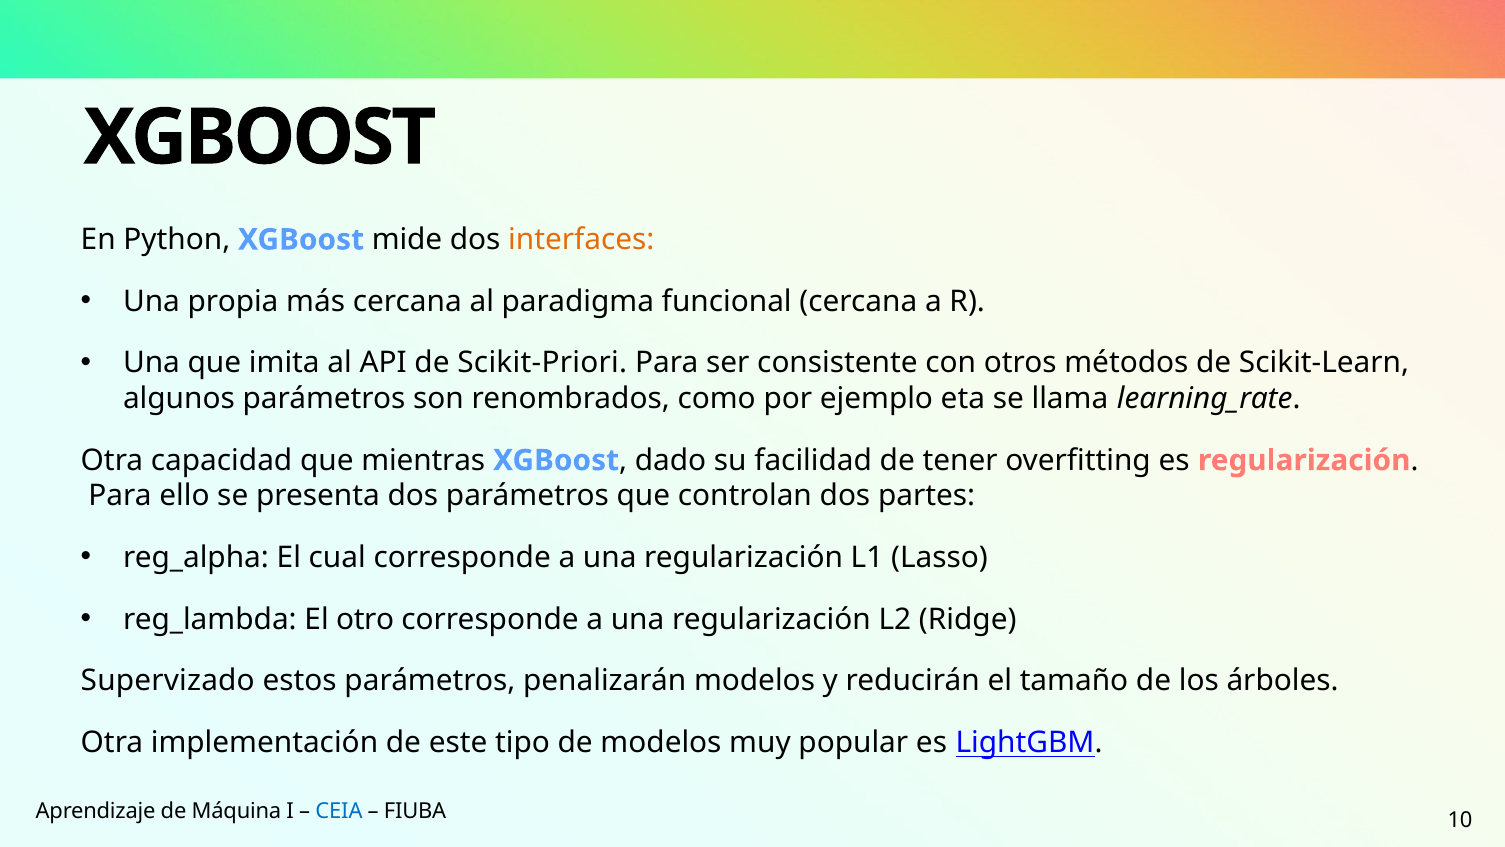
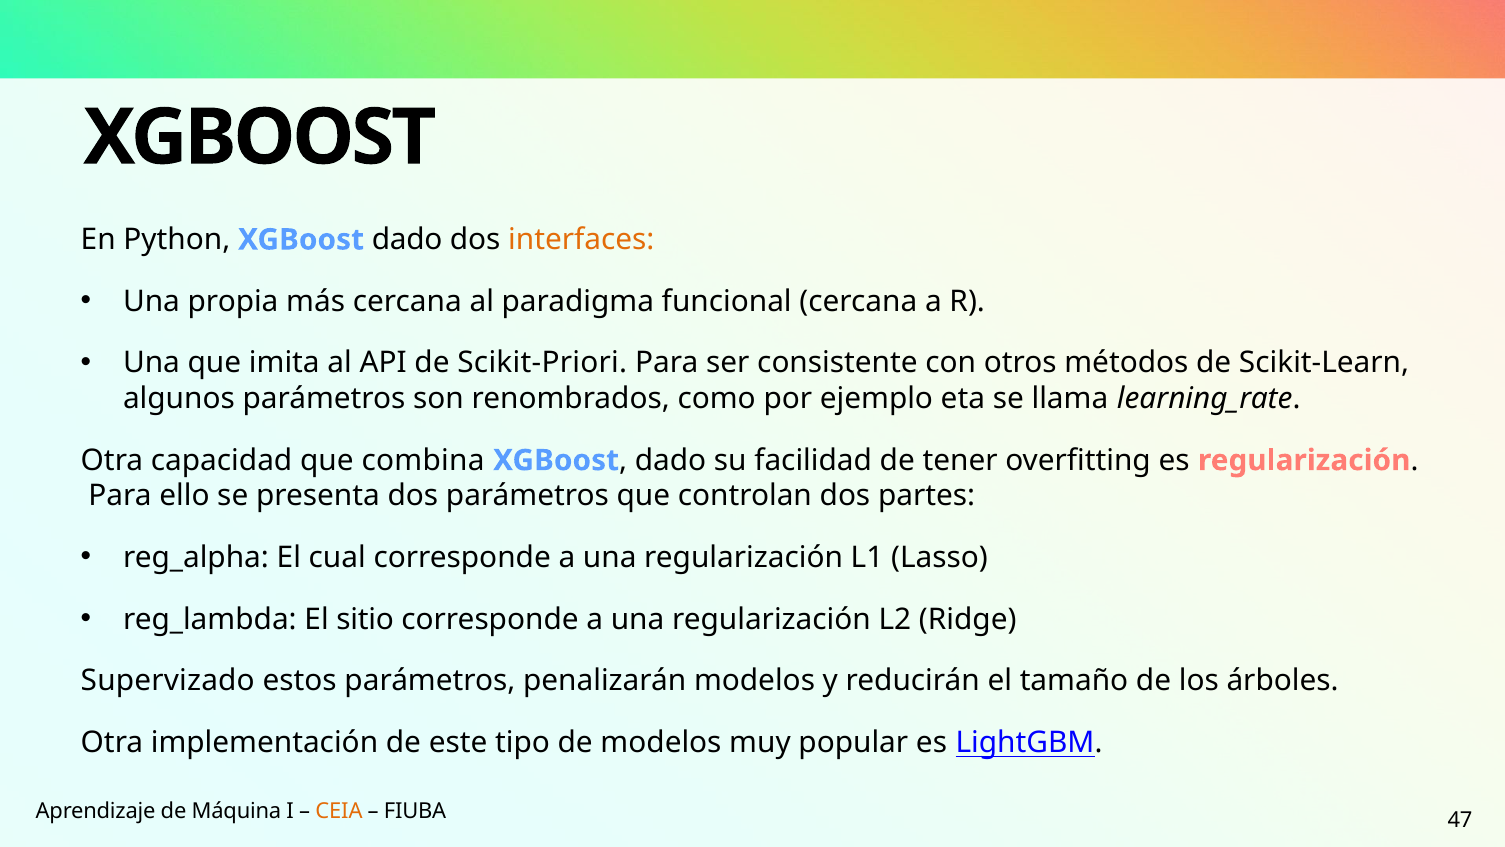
XGBoost mide: mide -> dado (407, 240)
mientras: mientras -> combina (423, 460)
otro: otro -> sitio (365, 619)
CEIA colour: blue -> orange (339, 811)
10: 10 -> 47 (1460, 820)
